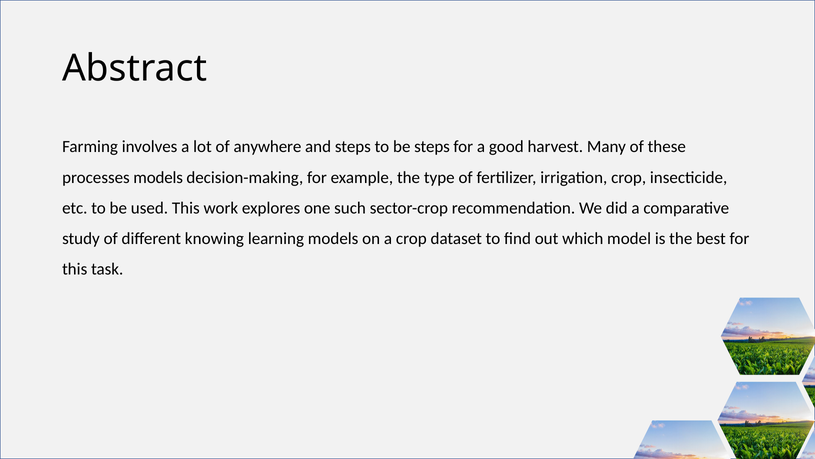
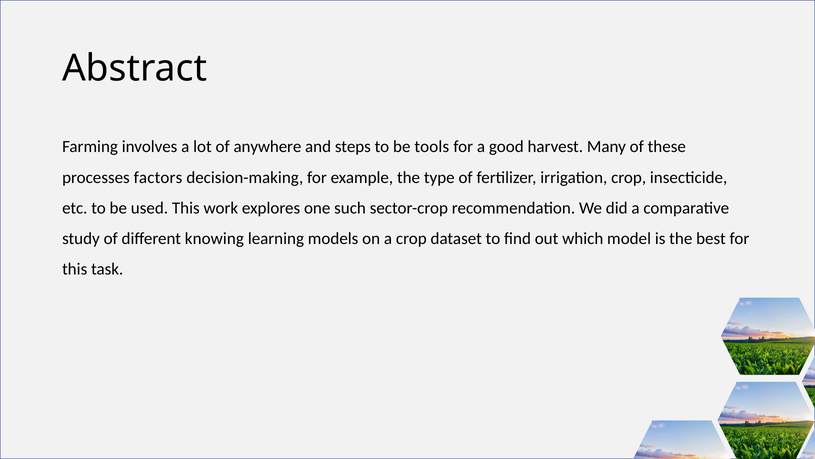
be steps: steps -> tools (432, 147)
processes models: models -> factors (158, 177)
